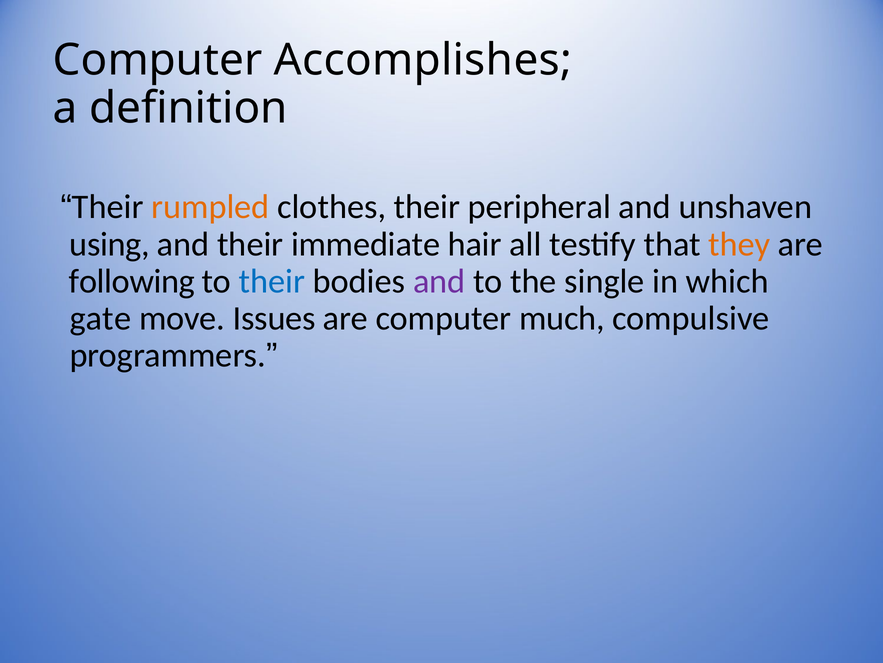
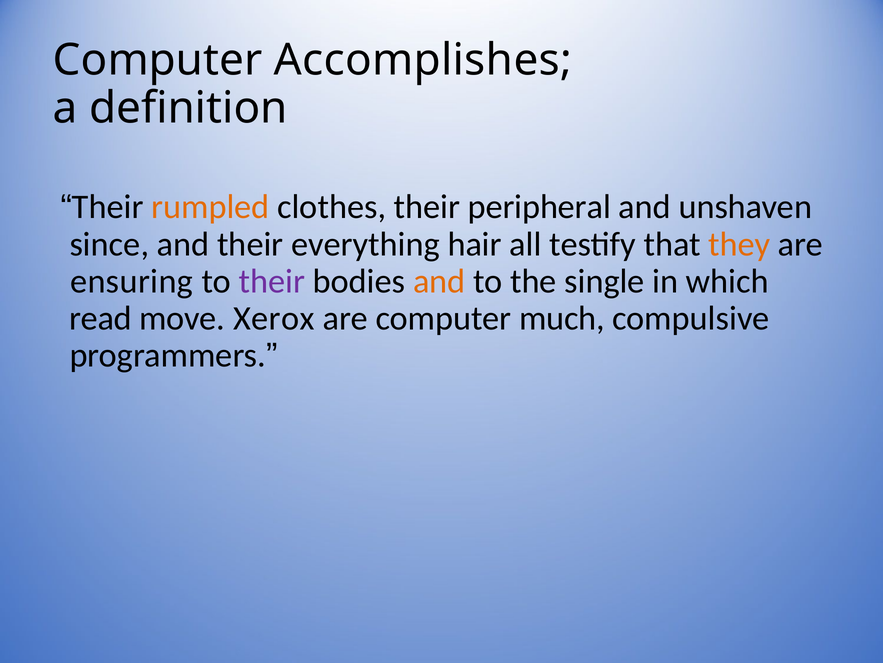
using: using -> since (109, 244)
immediate: immediate -> everything (366, 244)
following: following -> ensuring (132, 281)
their colour: blue -> purple (272, 281)
and colour: purple -> orange (439, 281)
gate: gate -> read (101, 318)
Issues: Issues -> Xerox (274, 318)
